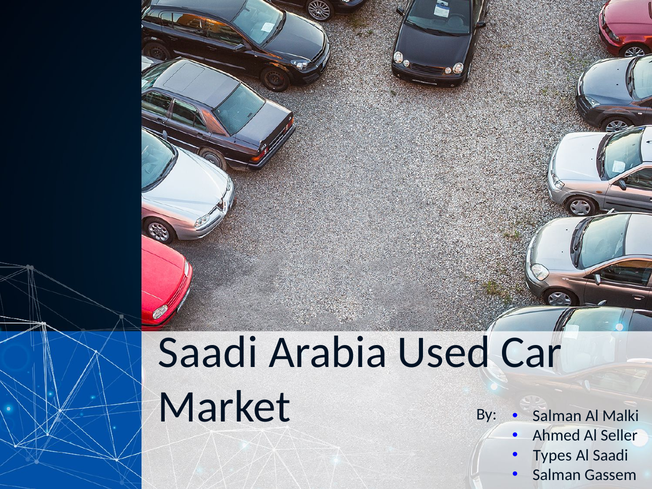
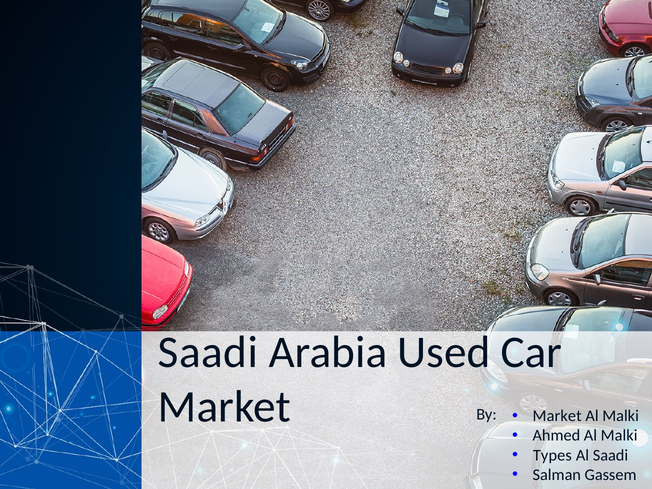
Salman: Salman -> Market (557, 416)
Ahmed Al Seller: Seller -> Malki (619, 436)
